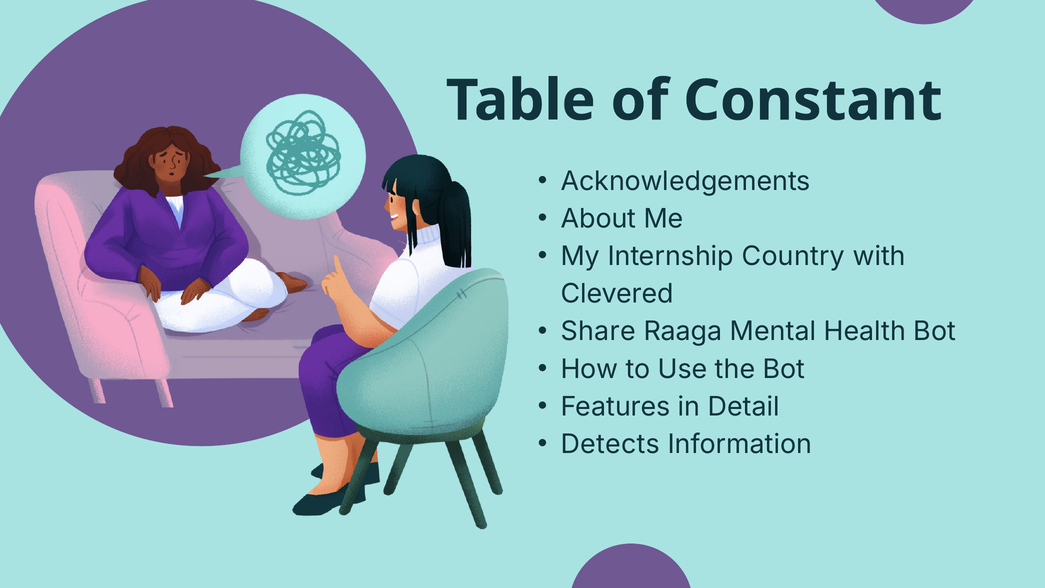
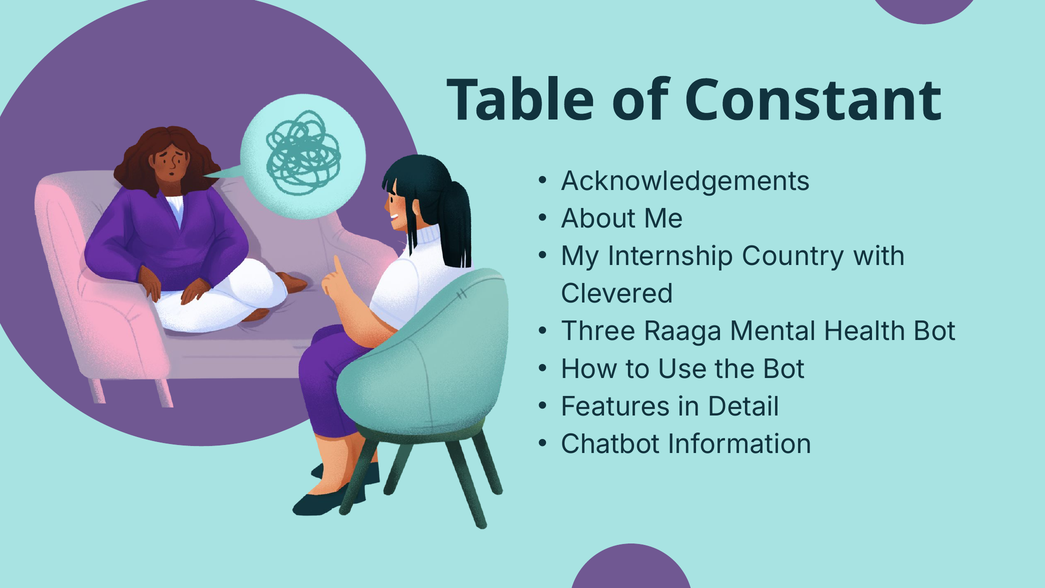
Share: Share -> Three (598, 332)
Detects: Detects -> Chatbot (610, 444)
